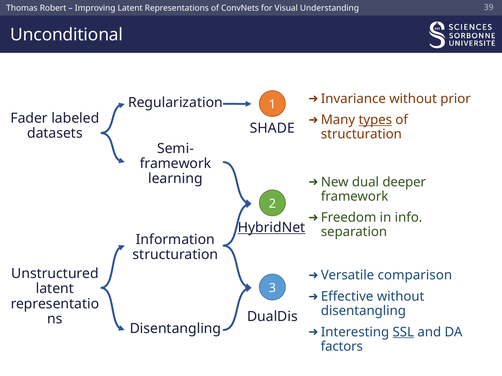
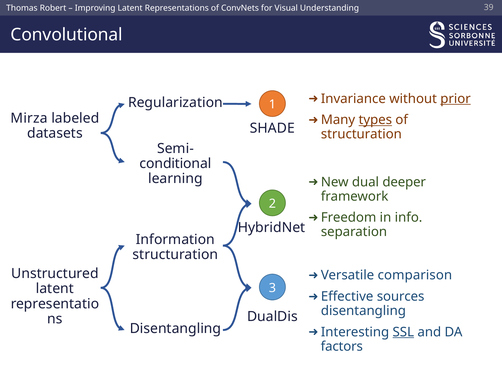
Unconditional: Unconditional -> Convolutional (67, 35)
prior underline: none -> present (456, 99)
Fader: Fader -> Mirza (29, 118)
framework: framework -> conditional (176, 164)
HybridNet underline: present -> none (272, 228)
Effective without: without -> sources (401, 297)
